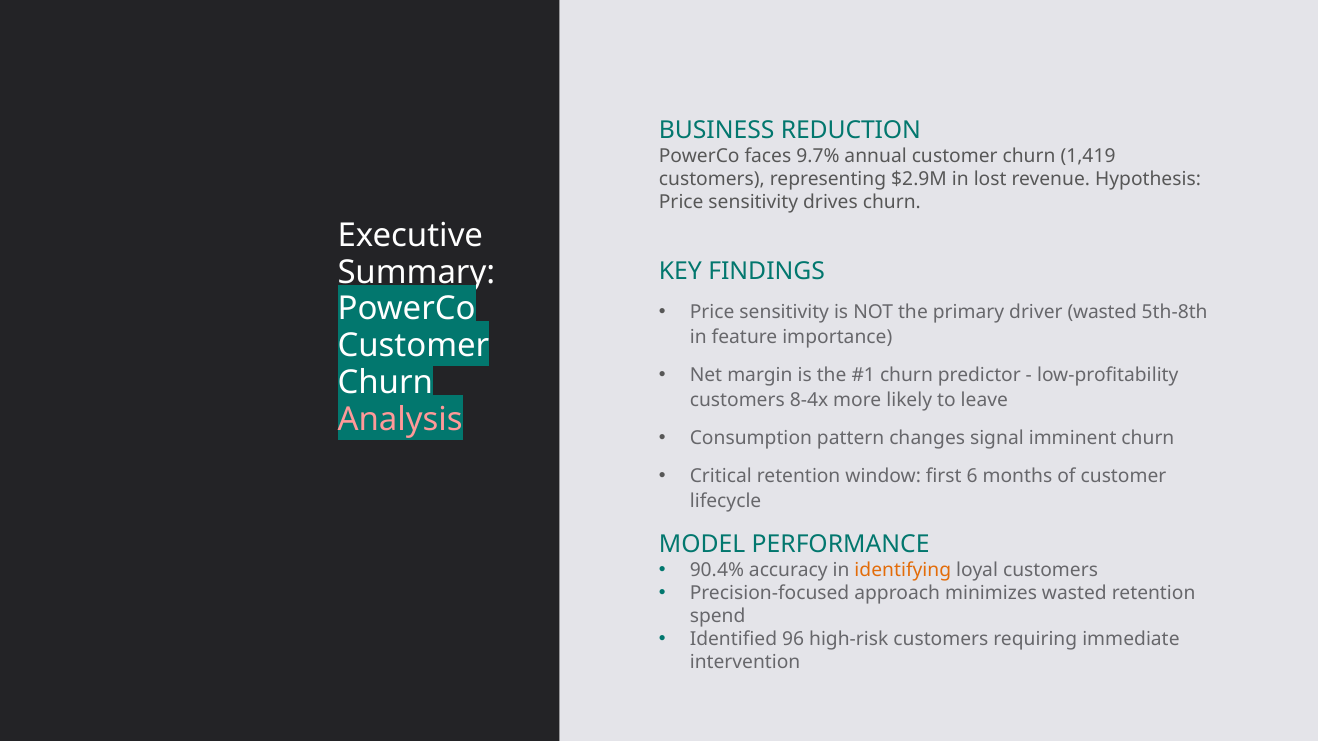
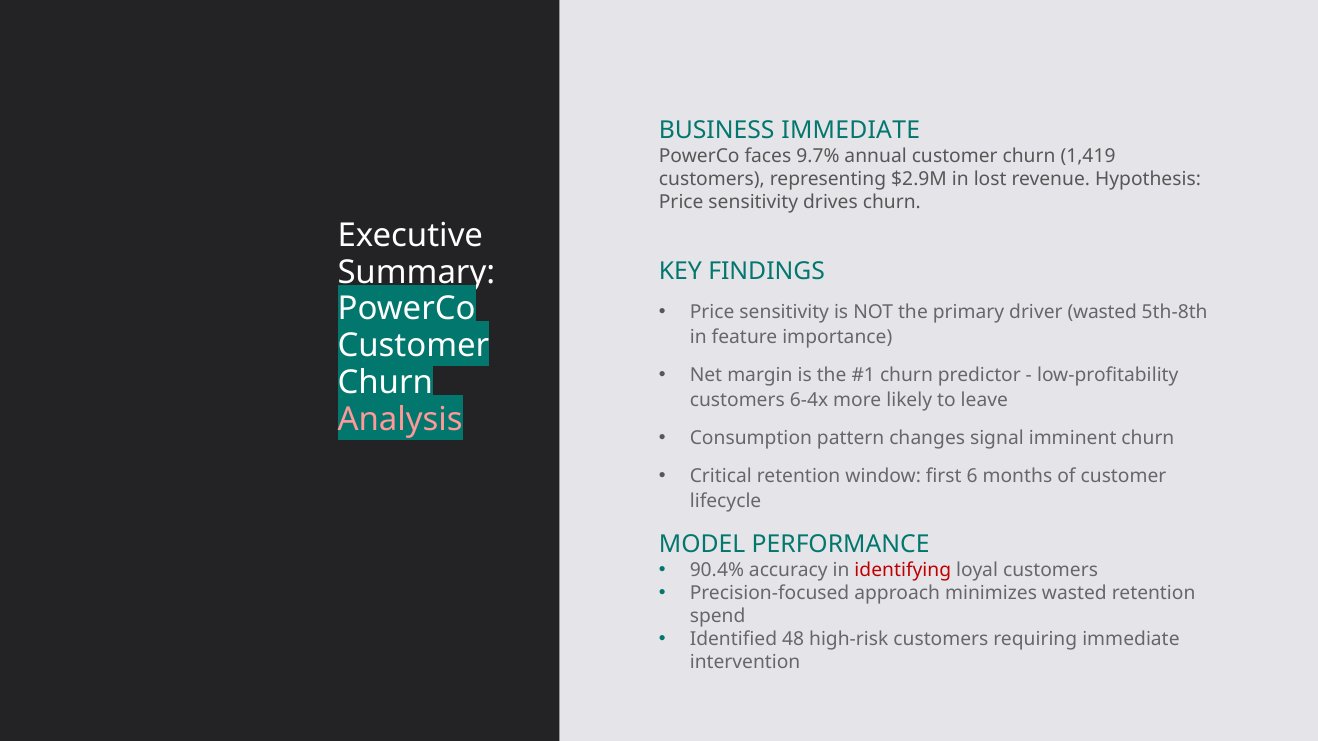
BUSINESS REDUCTION: REDUCTION -> IMMEDIATE (851, 130)
8-4x: 8-4x -> 6-4x (809, 401)
identifying colour: orange -> red (903, 571)
96: 96 -> 48 (793, 640)
